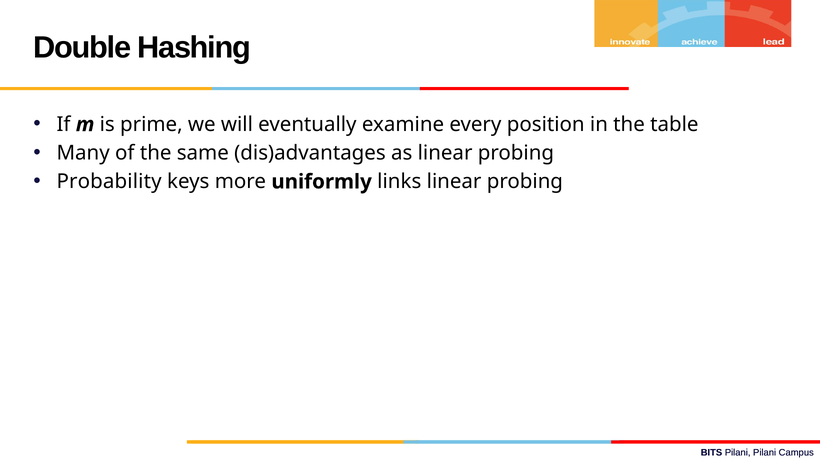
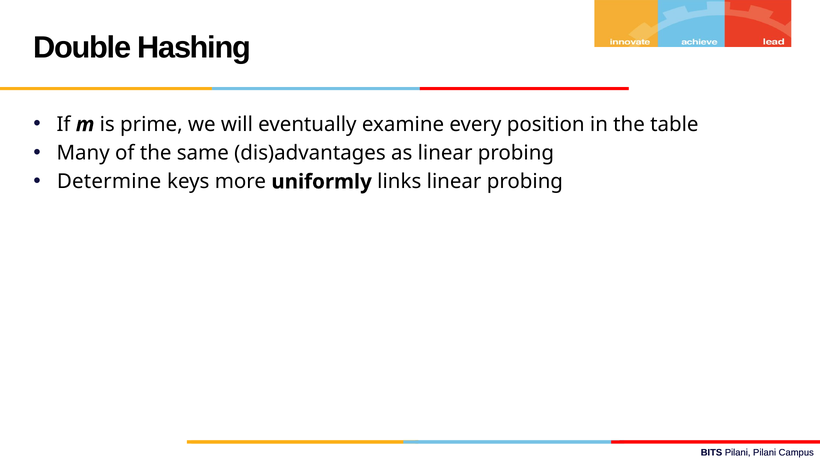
Probability: Probability -> Determine (109, 182)
